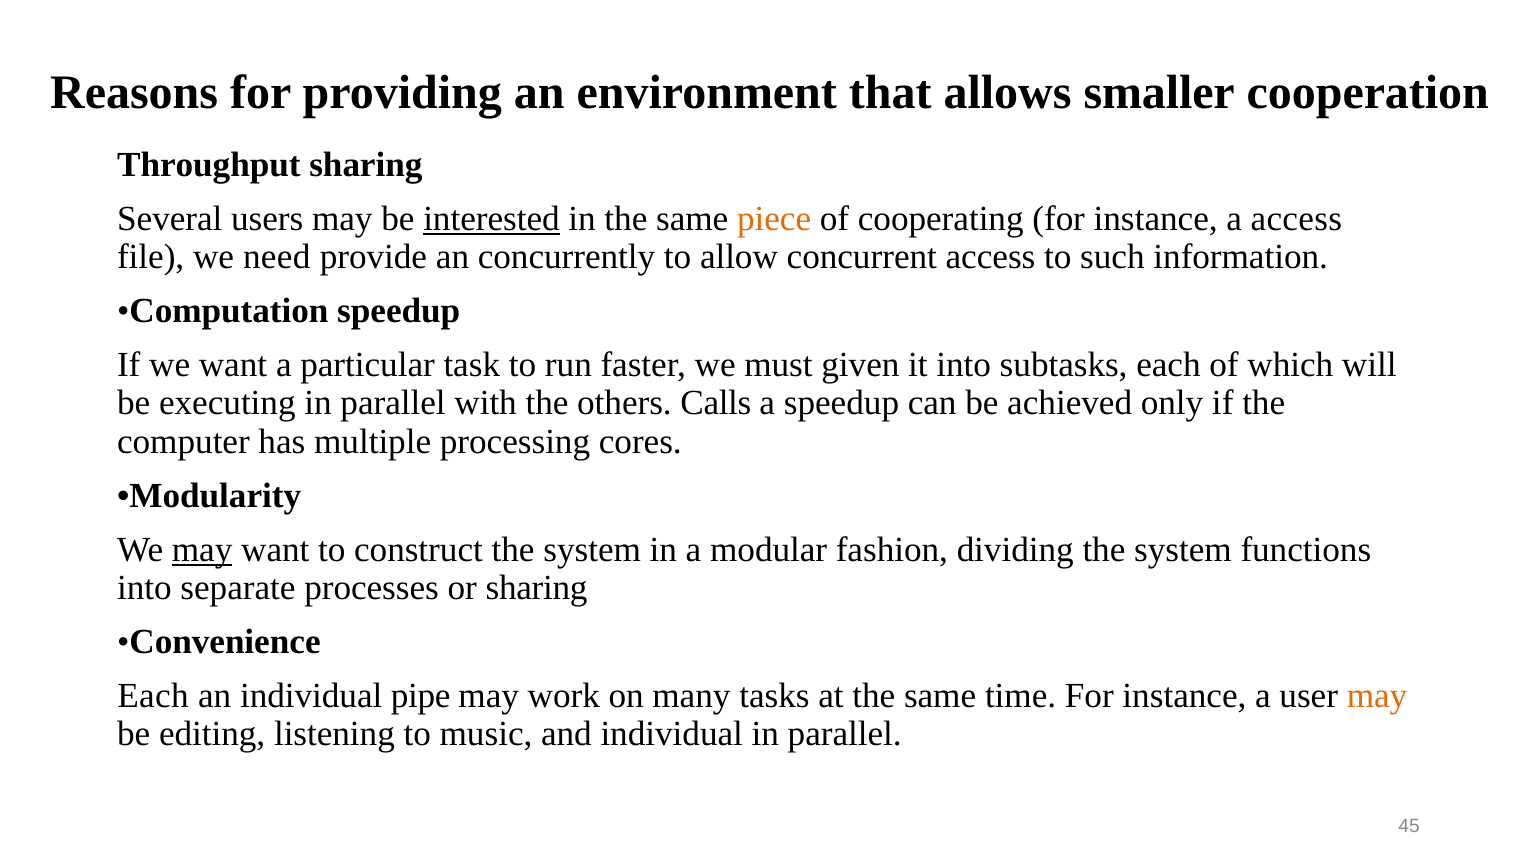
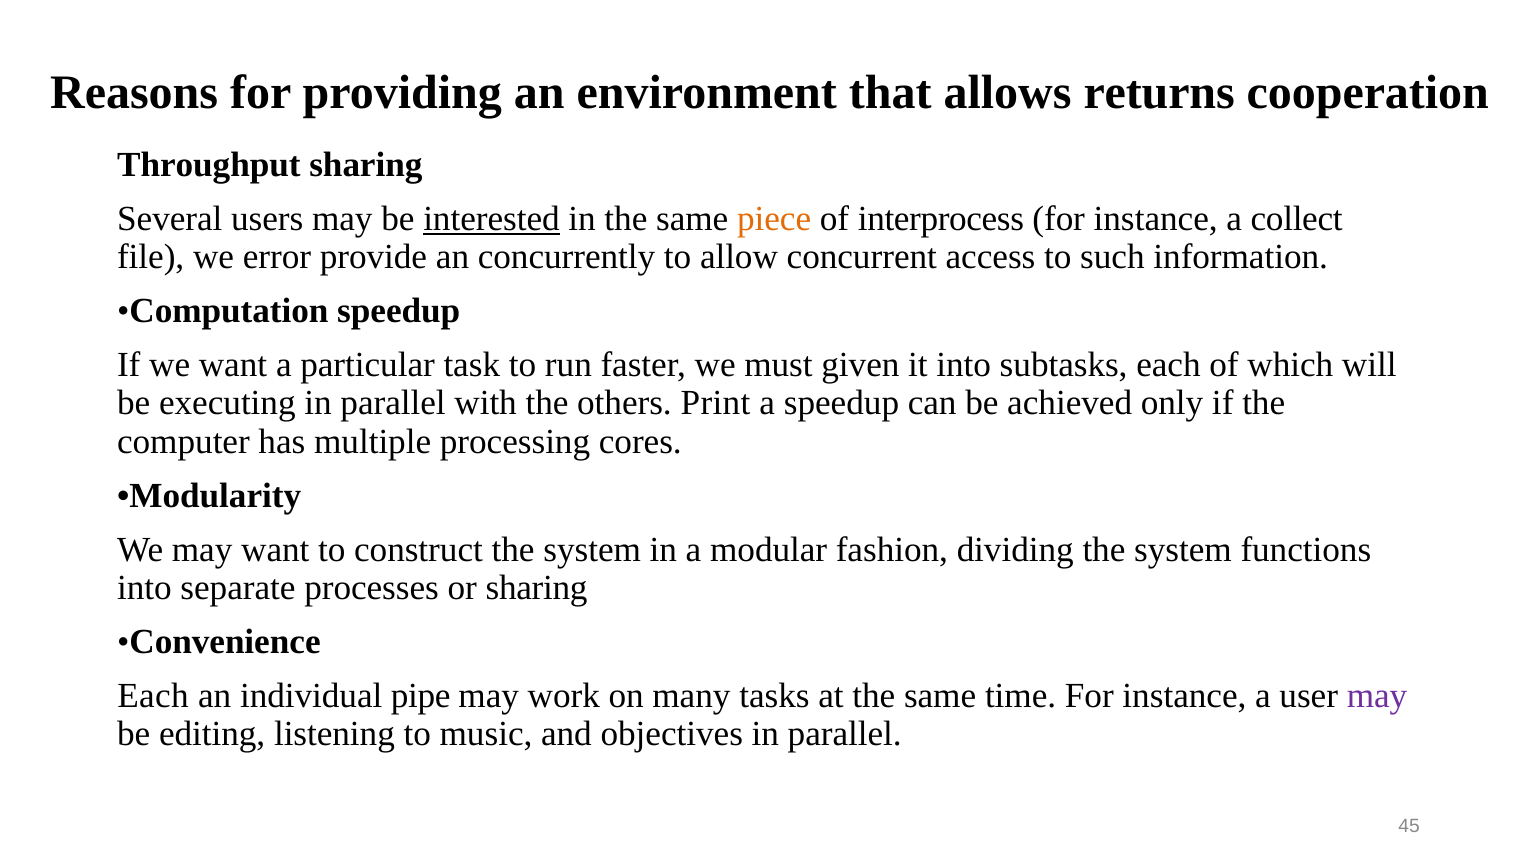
smaller: smaller -> returns (1159, 93)
cooperating: cooperating -> interprocess (941, 219)
a access: access -> collect (1297, 219)
need: need -> error (277, 257)
Calls: Calls -> Print (716, 403)
may underline: present -> none (202, 549)
may colour: orange -> purple (1377, 695)
and individual: individual -> objectives (672, 733)
